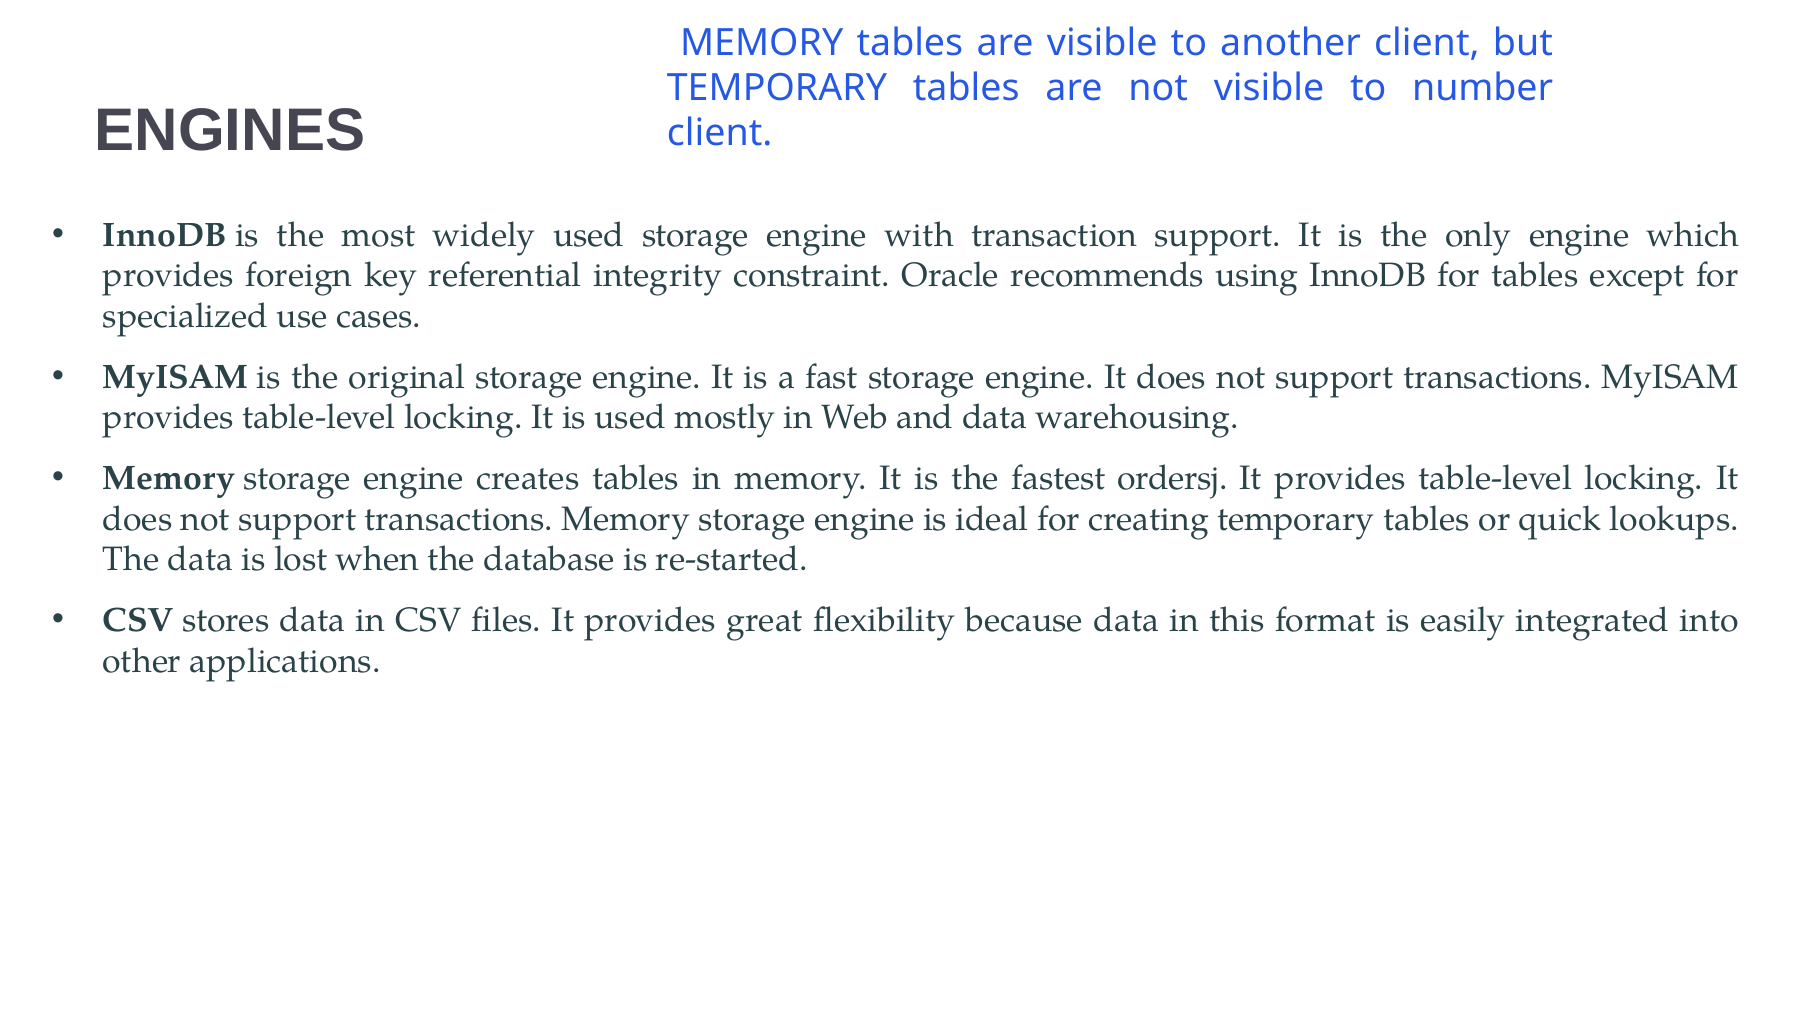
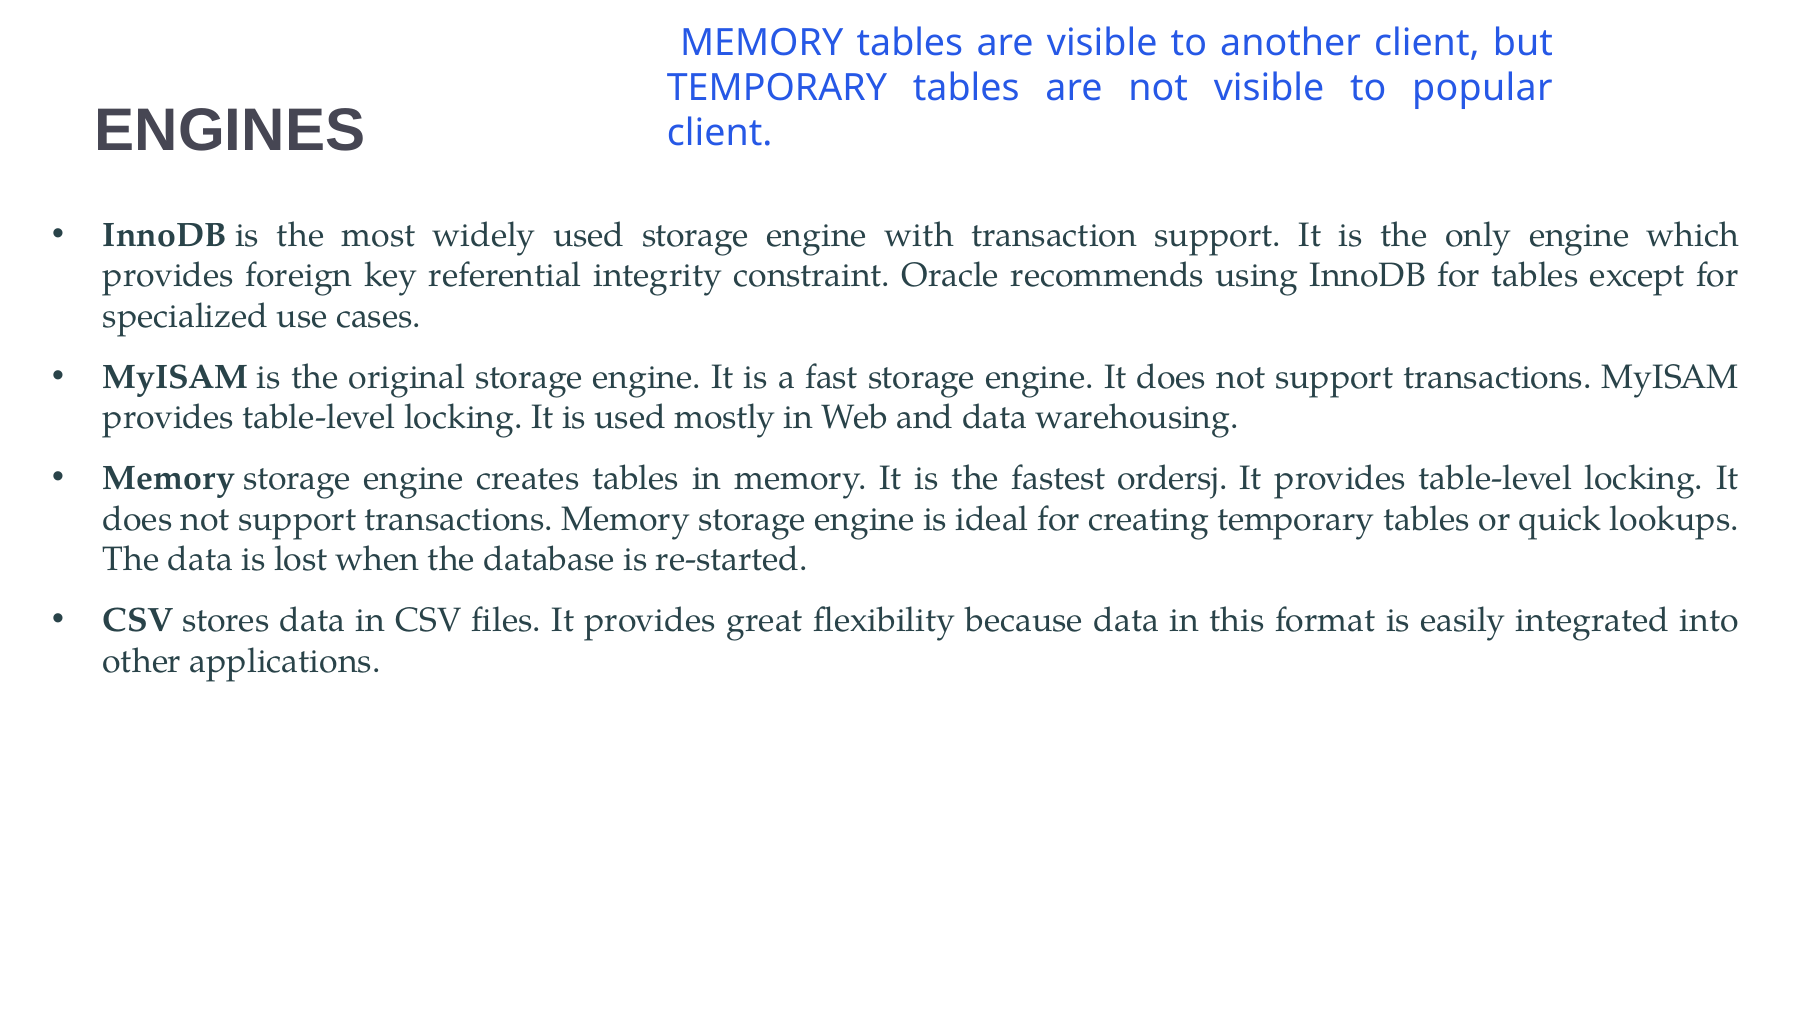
number: number -> popular (1482, 88)
